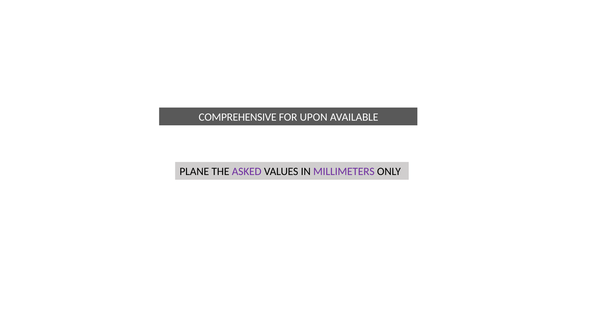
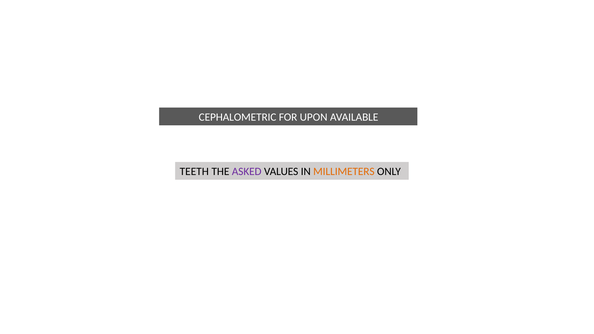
COMPREHENSIVE: COMPREHENSIVE -> CEPHALOMETRIC (238, 117)
PLANE: PLANE -> TEETH (194, 172)
MILLIMETERS colour: purple -> orange (344, 172)
